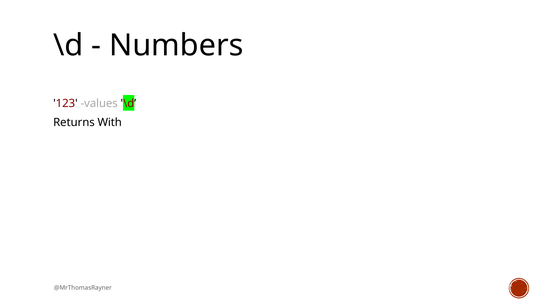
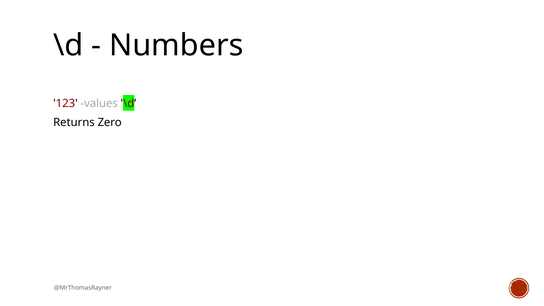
With: With -> Zero (110, 122)
